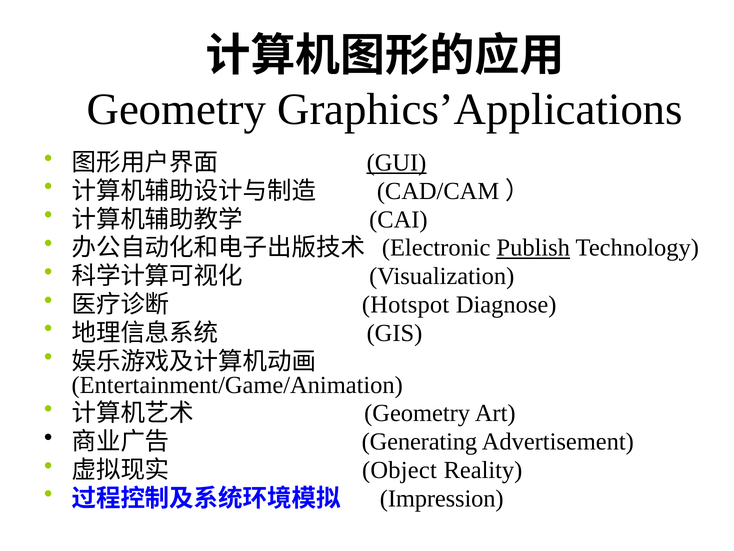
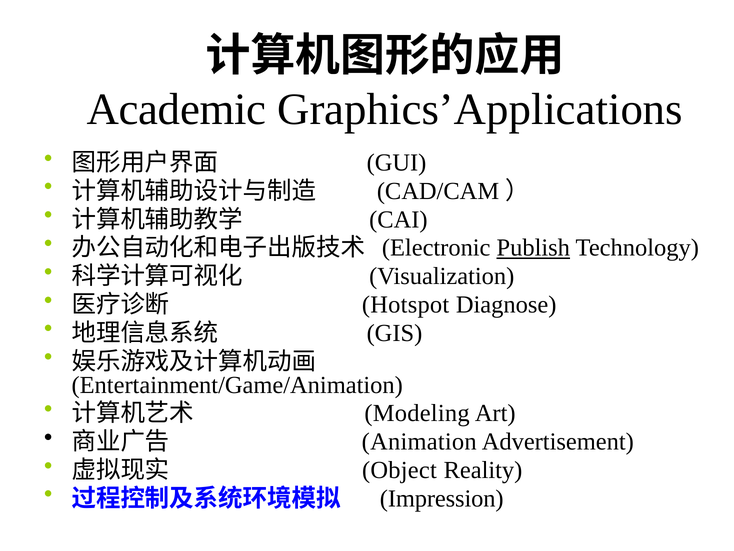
Geometry: Geometry -> Academic (176, 110)
GUI underline: present -> none (397, 162)
Geometry: Geometry -> Modeling (417, 413)
Generating: Generating -> Animation (419, 441)
